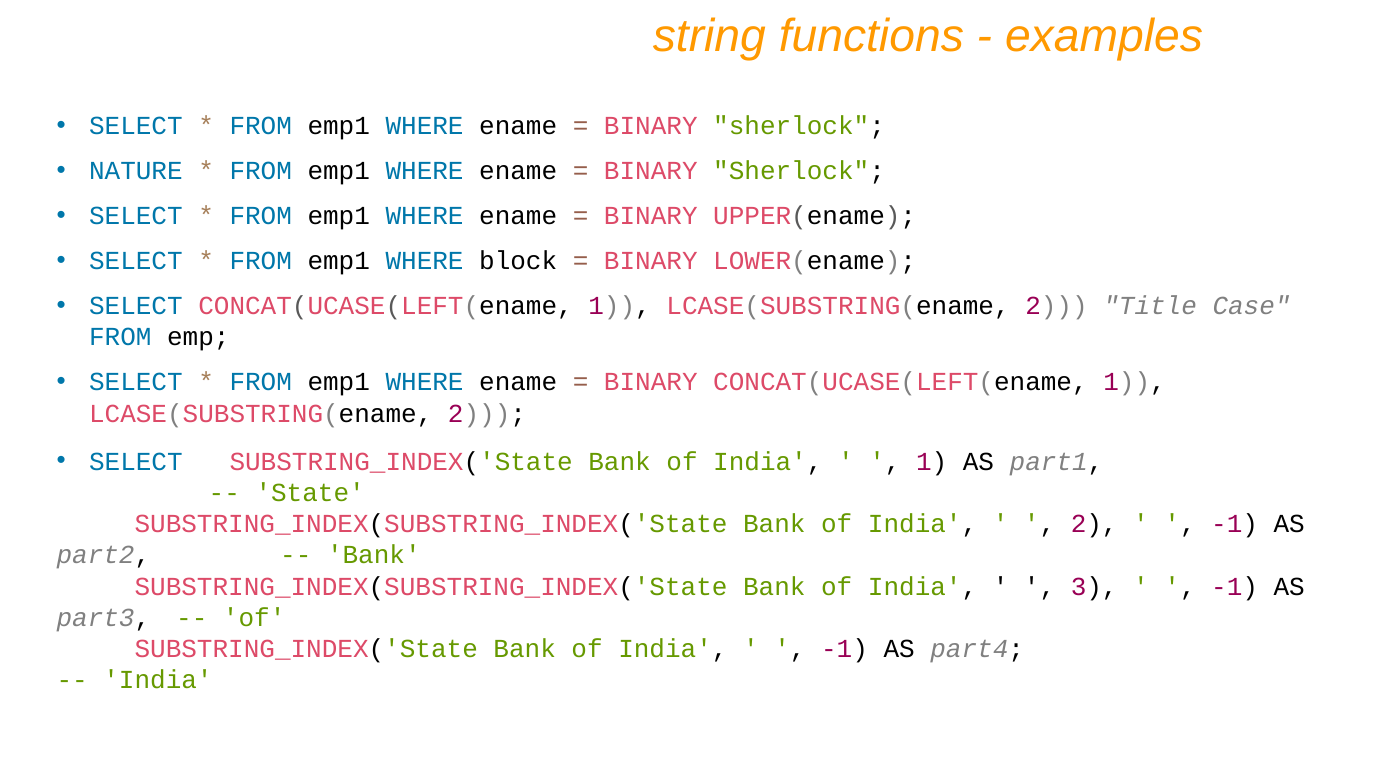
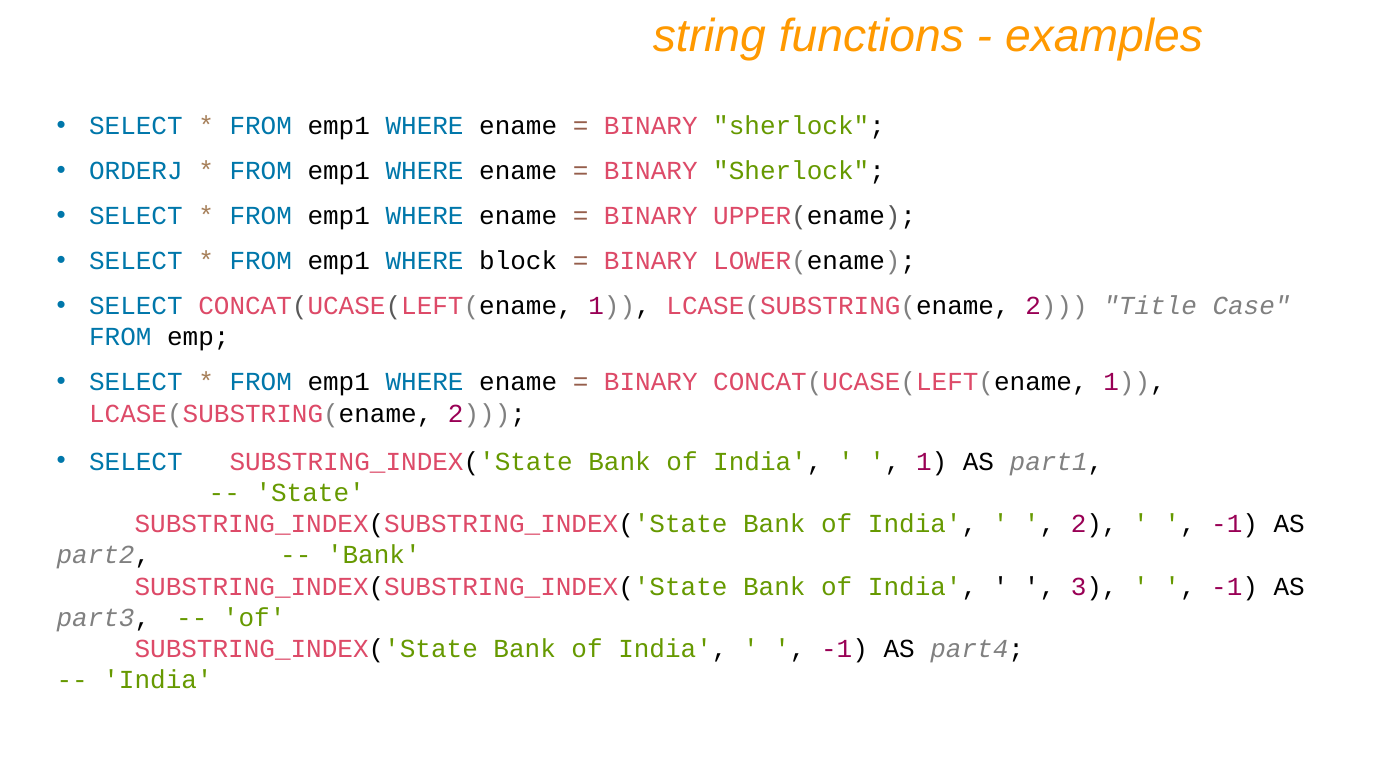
NATURE: NATURE -> ORDERJ (136, 171)
